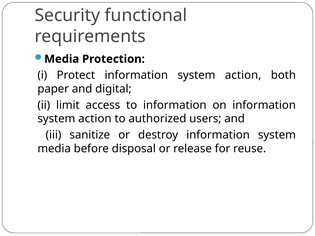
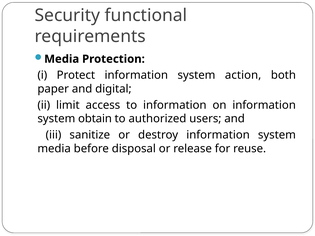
action: action -> obtain (95, 119)
